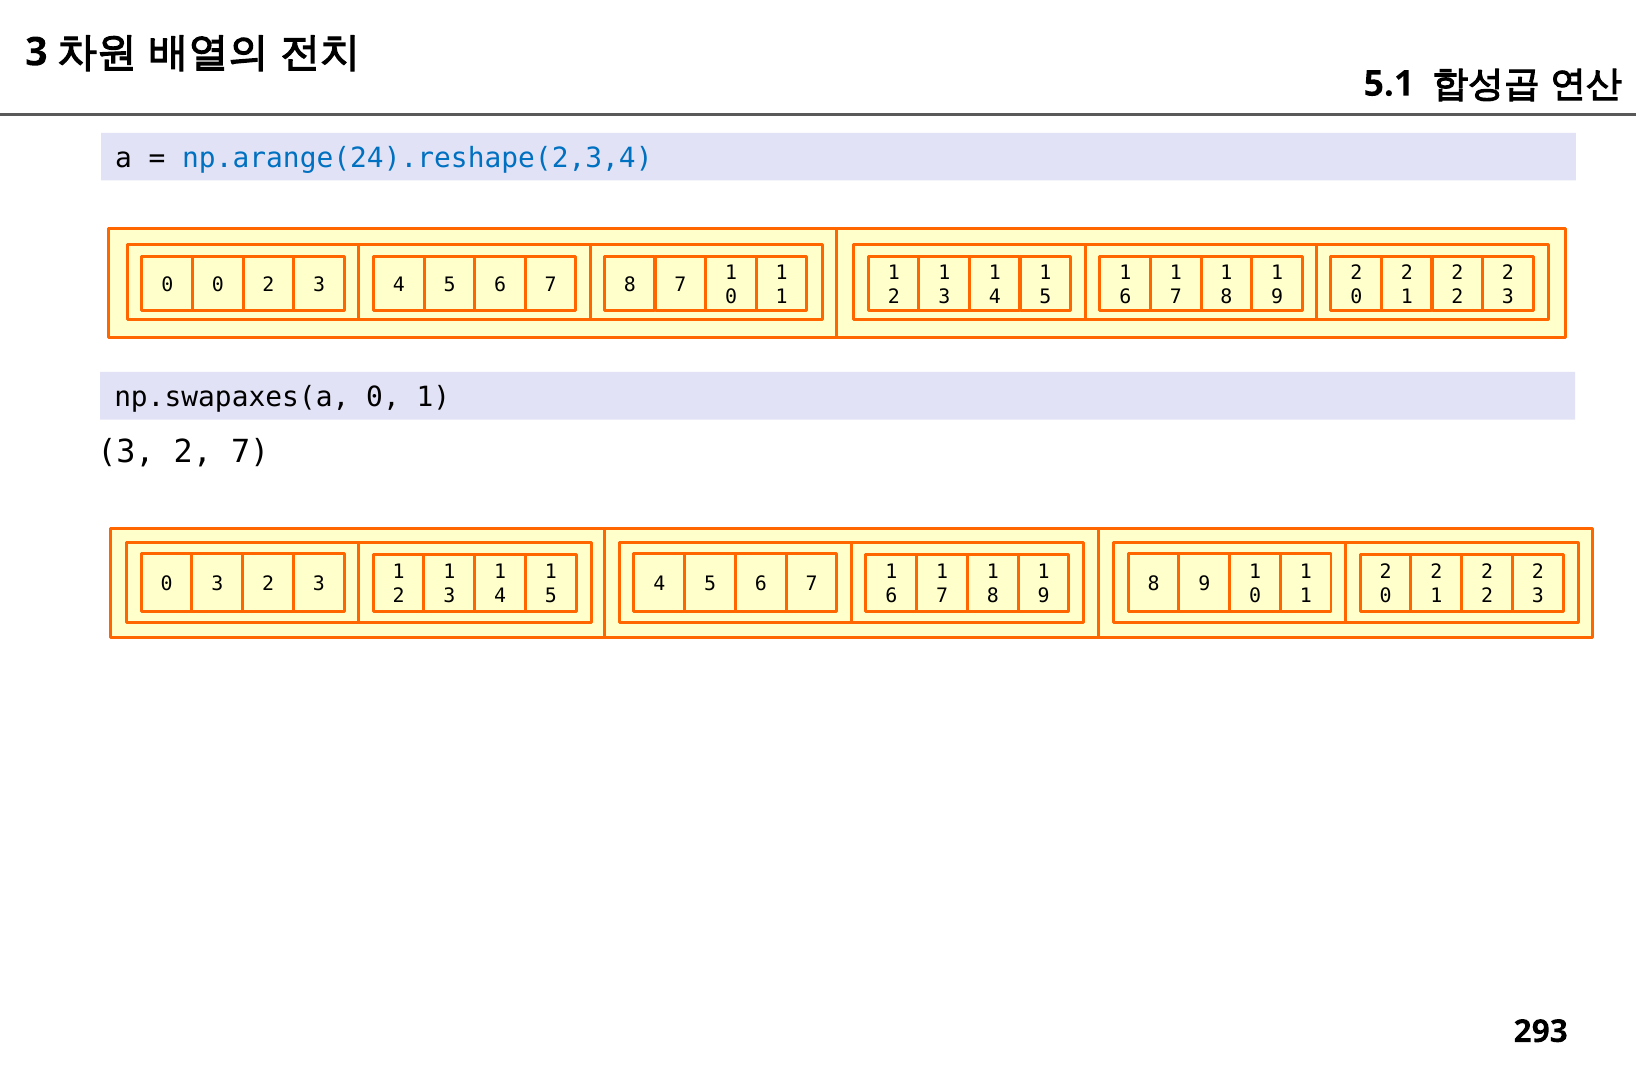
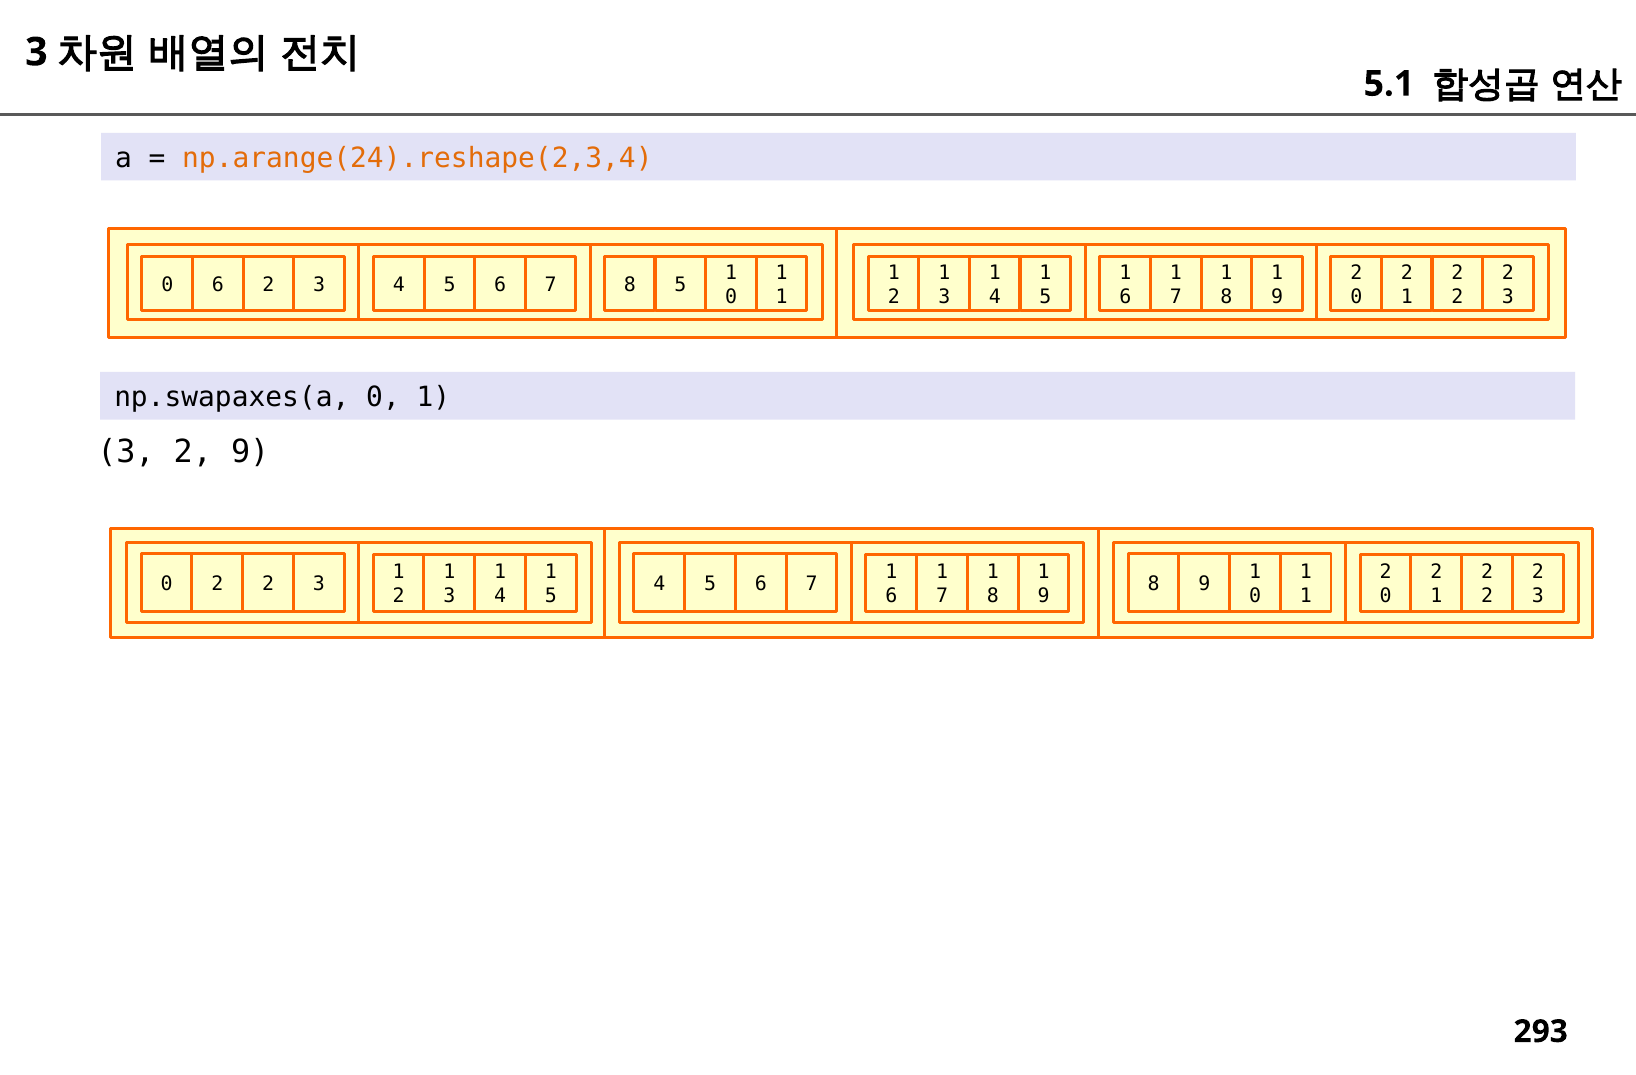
np.arange(24).reshape(2,3,4 colour: blue -> orange (417, 158)
0 0: 0 -> 6 (218, 284)
8 7: 7 -> 5 (680, 284)
2 7: 7 -> 9 (250, 452)
3: 3 -> 2 (217, 584)
